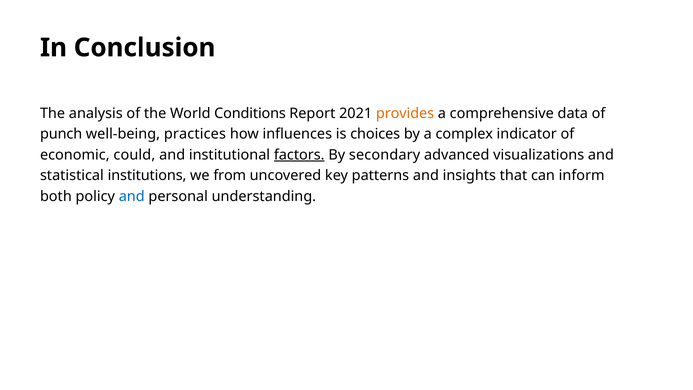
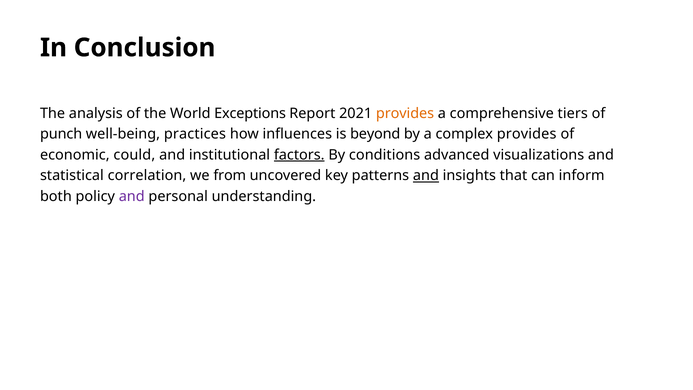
Conditions: Conditions -> Exceptions (250, 113)
data: data -> tiers (573, 113)
choices: choices -> beyond (375, 134)
complex indicator: indicator -> provides (527, 134)
secondary: secondary -> conditions (385, 155)
institutions: institutions -> correlation (147, 176)
and underline: none -> present (426, 176)
and colour: blue -> purple (132, 196)
